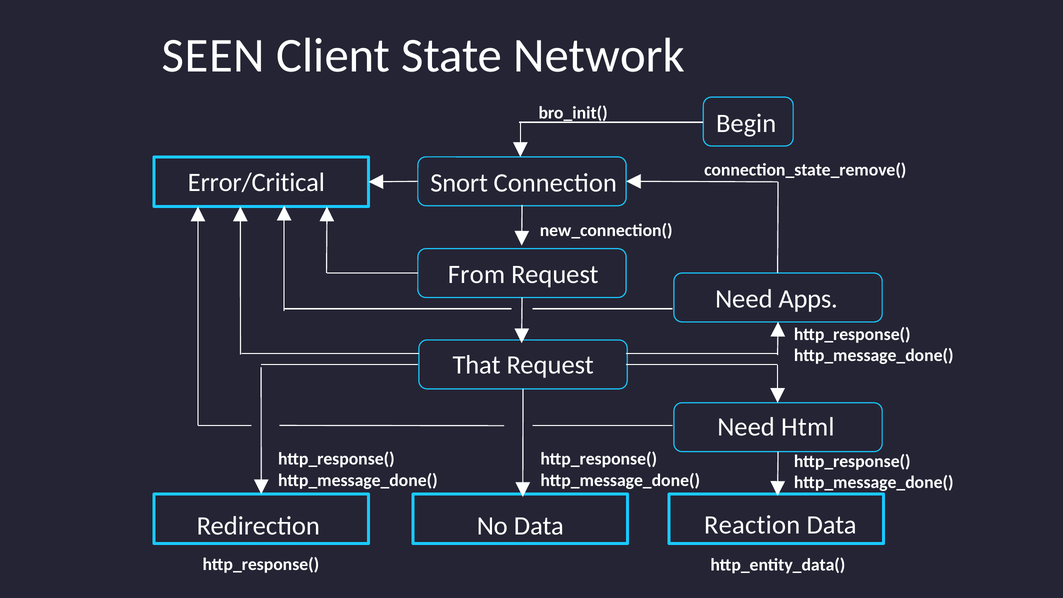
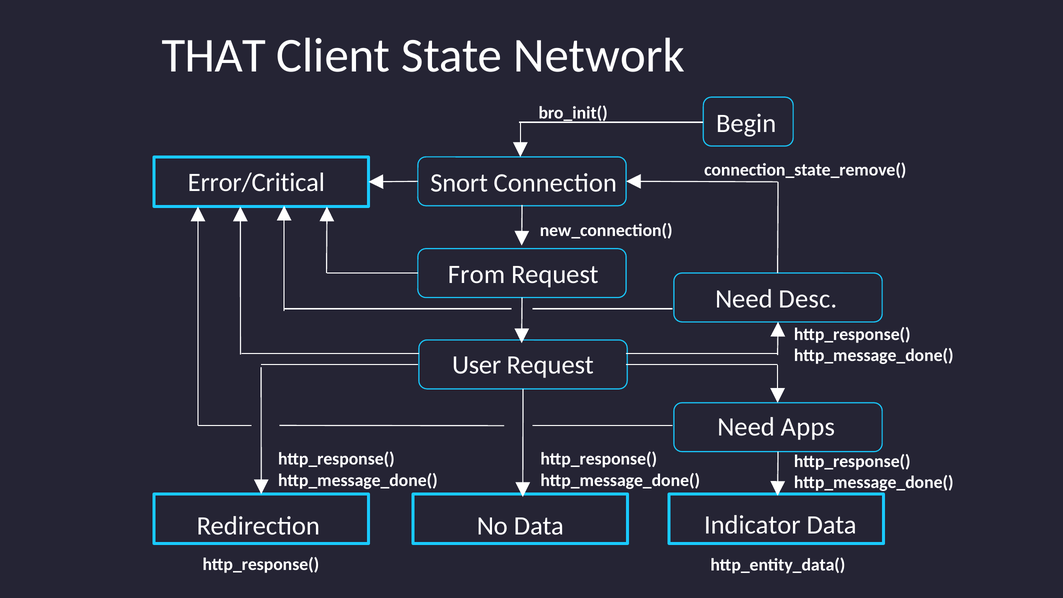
SEEN: SEEN -> THAT (214, 55)
Apps: Apps -> Desc (808, 299)
That: That -> User (477, 365)
Html: Html -> Apps (808, 427)
Reaction: Reaction -> Indicator (752, 525)
